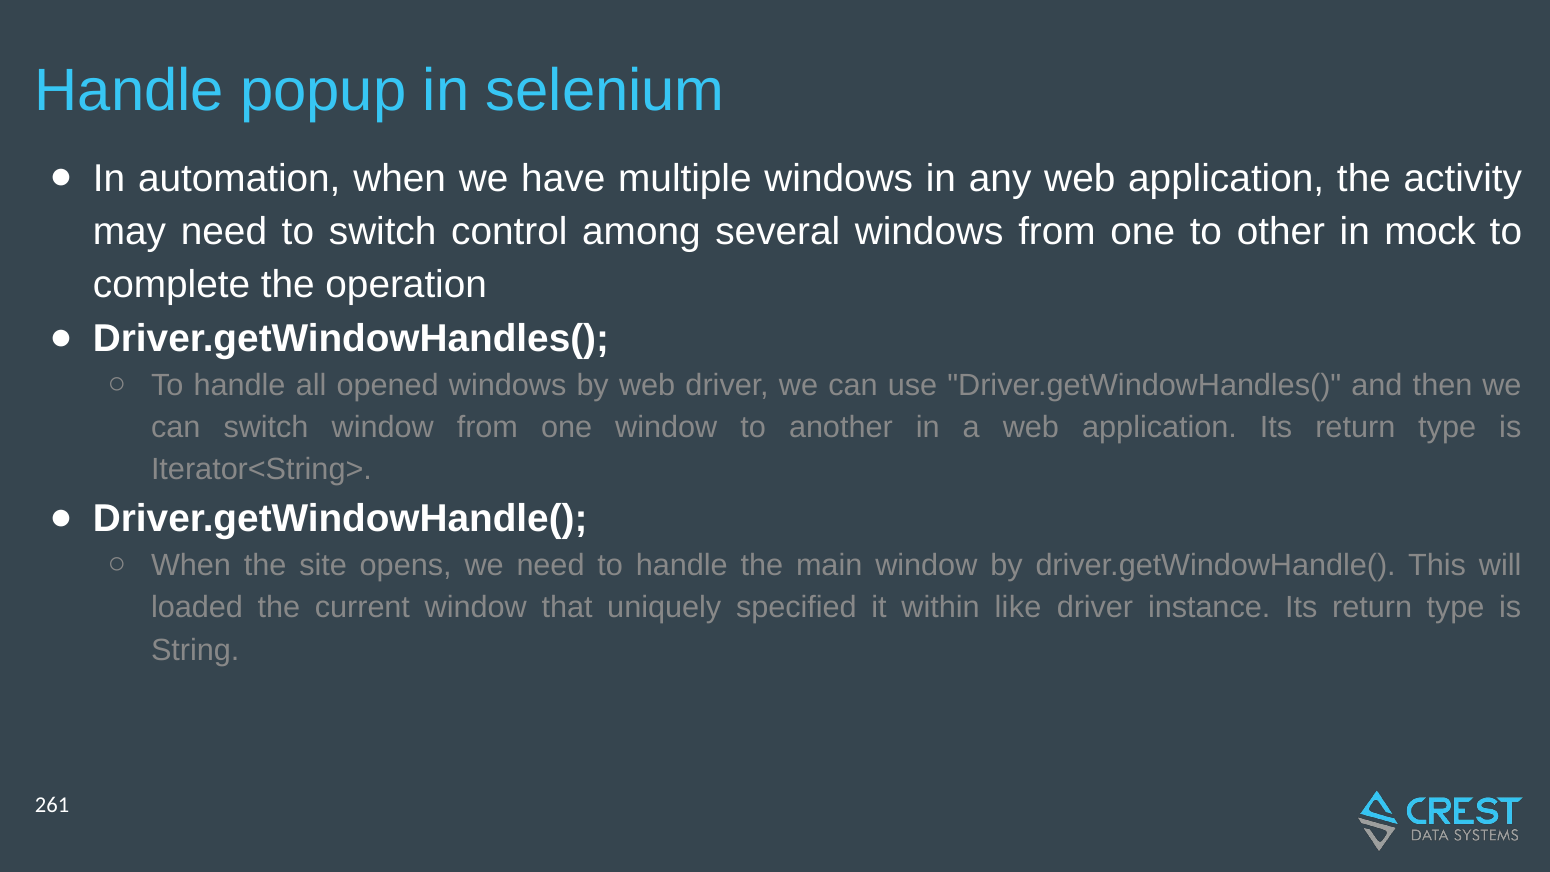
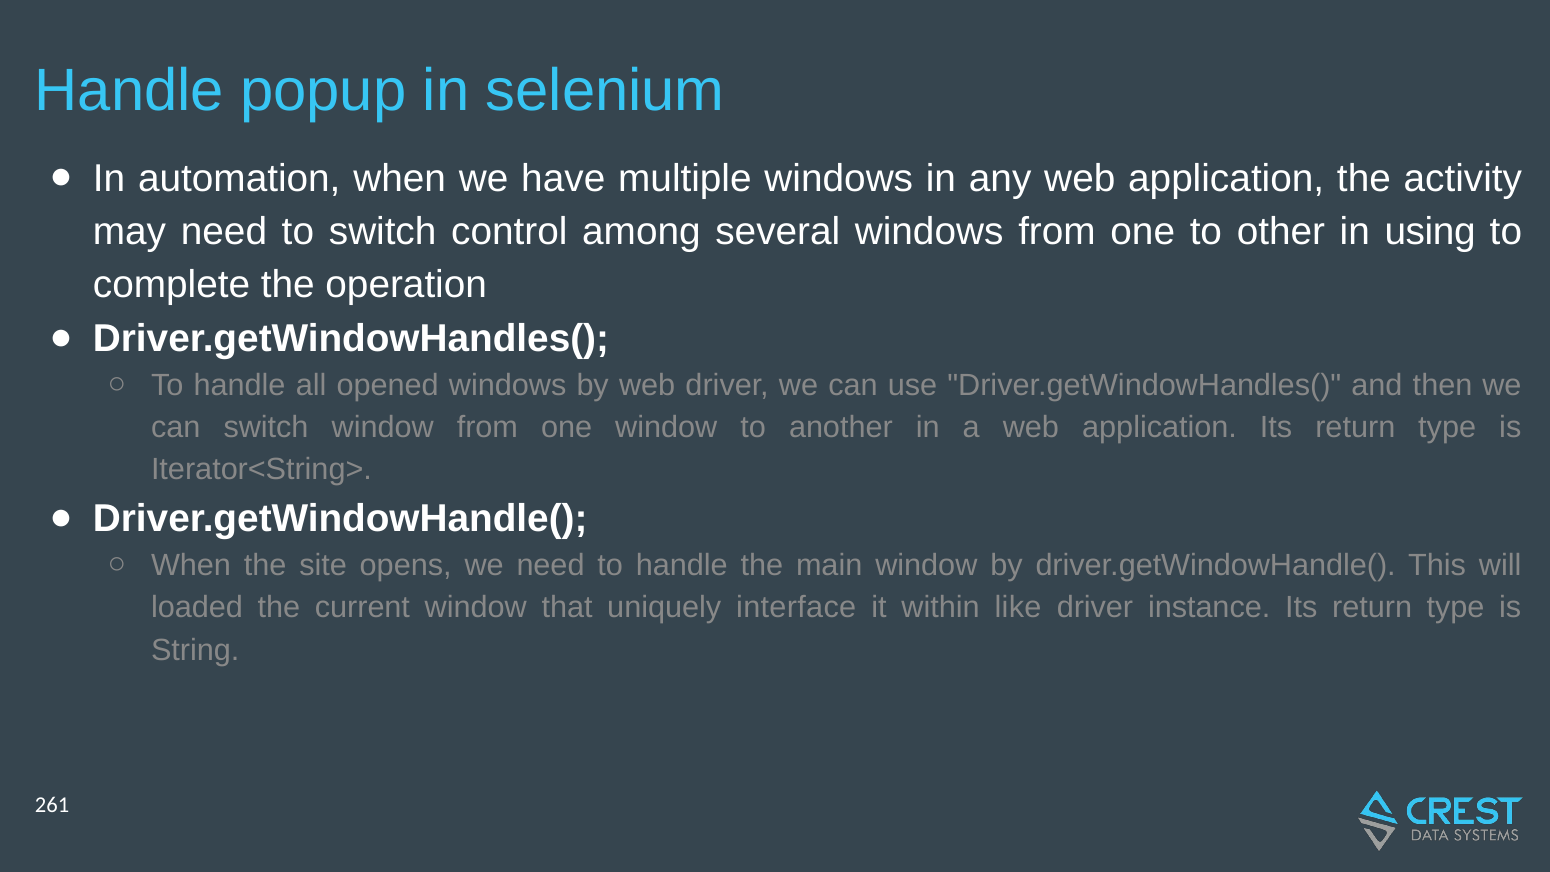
mock: mock -> using (1430, 232)
specified: specified -> interface (796, 608)
